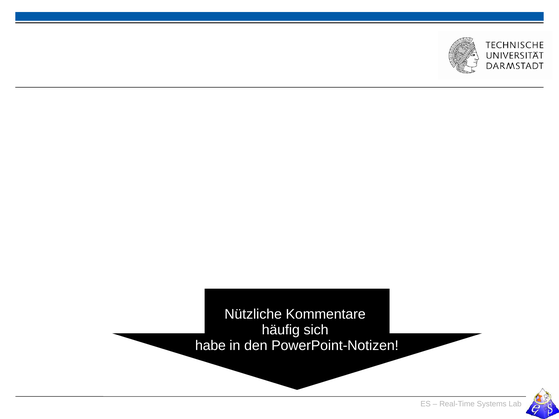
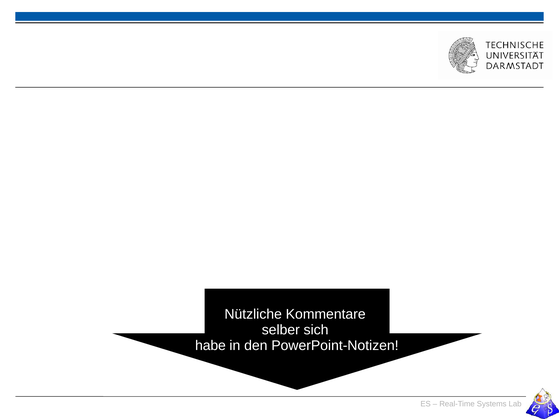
häufig: häufig -> selber (281, 330)
